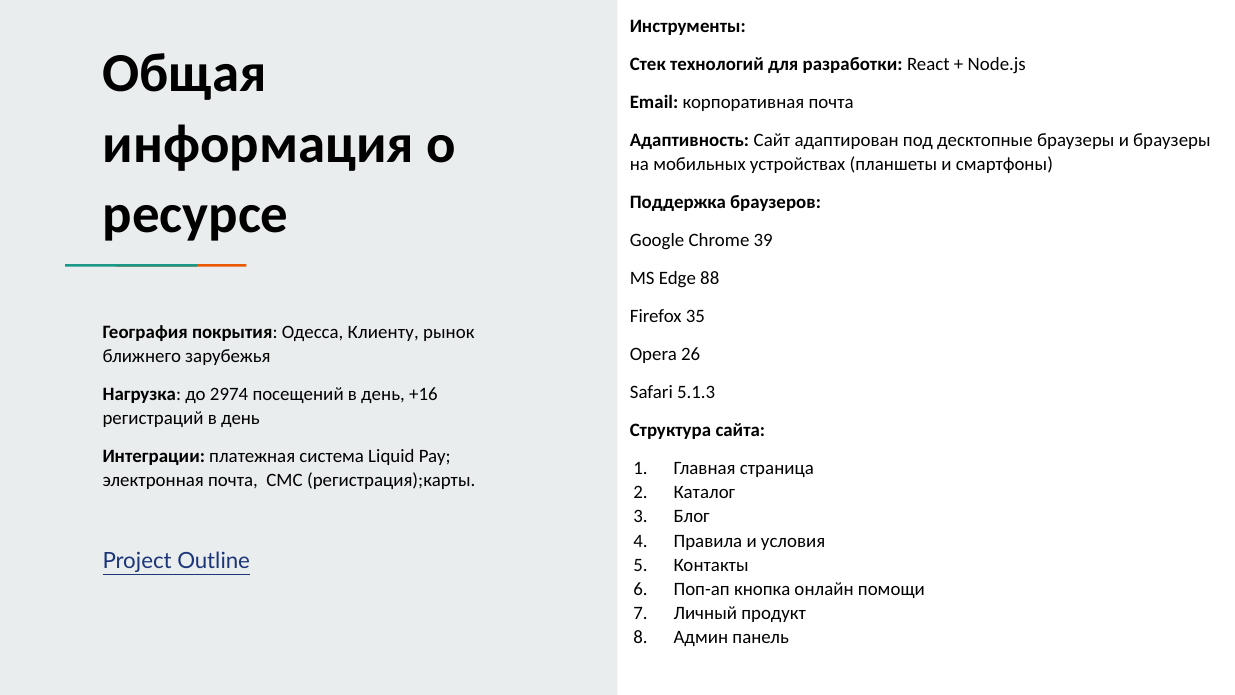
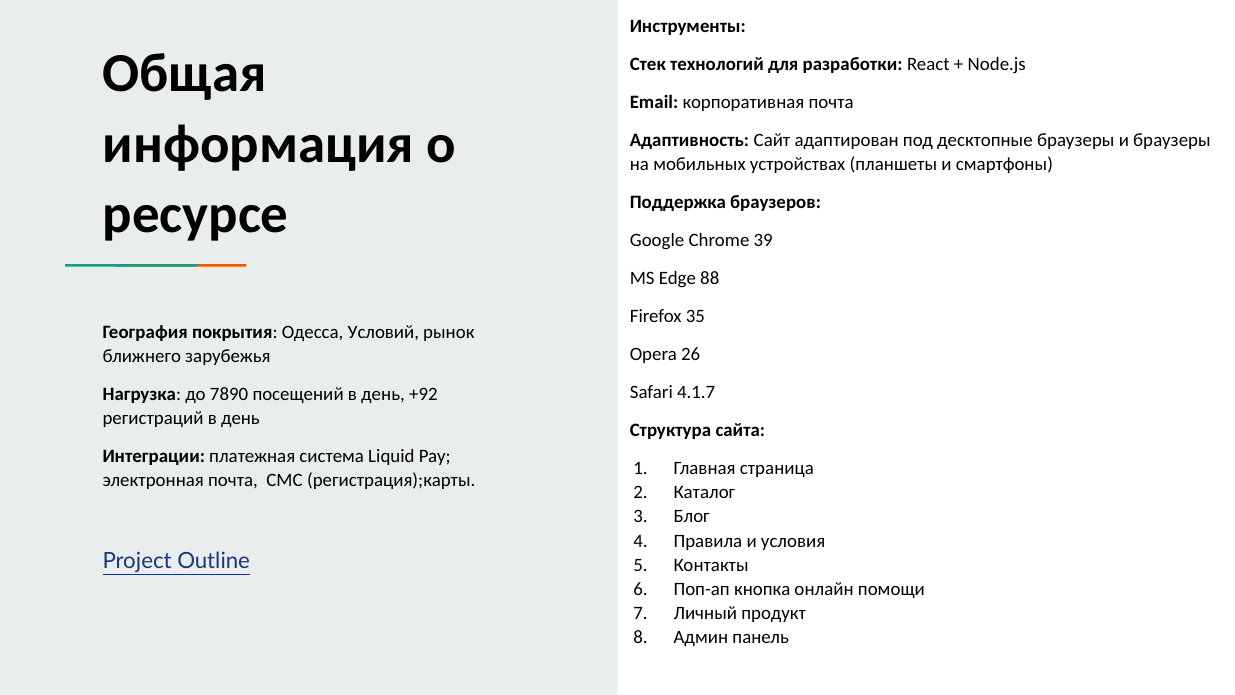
Клиенту: Клиенту -> Условий (383, 332)
5.1.3: 5.1.3 -> 4.1.7 (696, 392)
2974: 2974 -> 7890 (229, 394)
+16: +16 -> +92 (423, 394)
